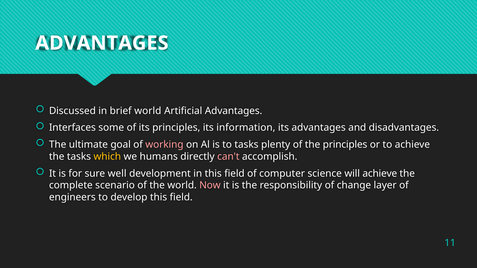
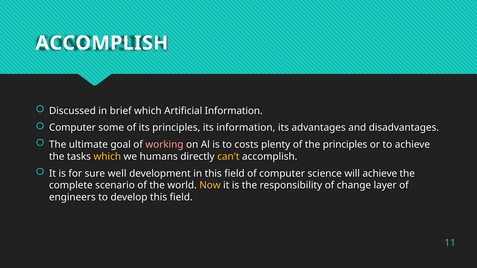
ADVANTAGES: ADVANTAGES -> ACCOMPLISH (102, 43)
brief world: world -> which (148, 111)
Artificial Advantages: Advantages -> Information (234, 111)
Interfaces: Interfaces -> Computer (72, 128)
to tasks: tasks -> costs (246, 145)
can't colour: pink -> yellow (228, 157)
Now colour: pink -> yellow (210, 186)
